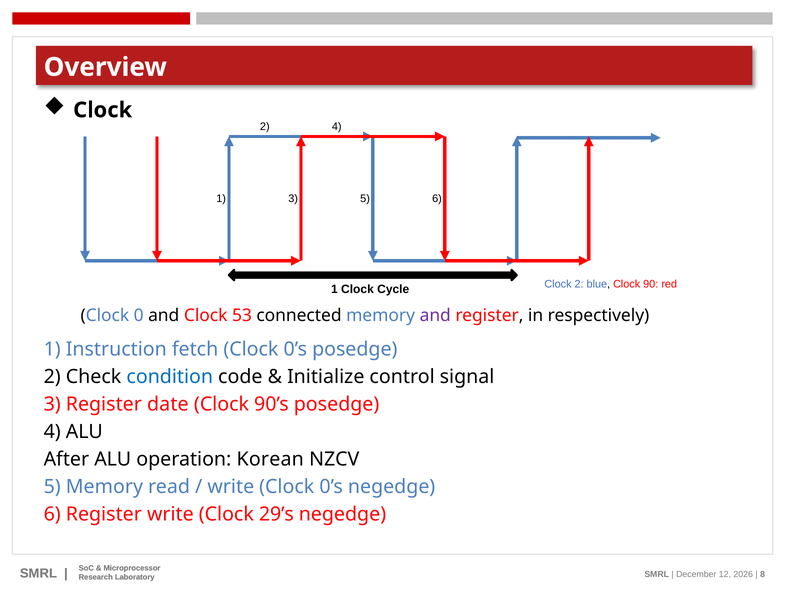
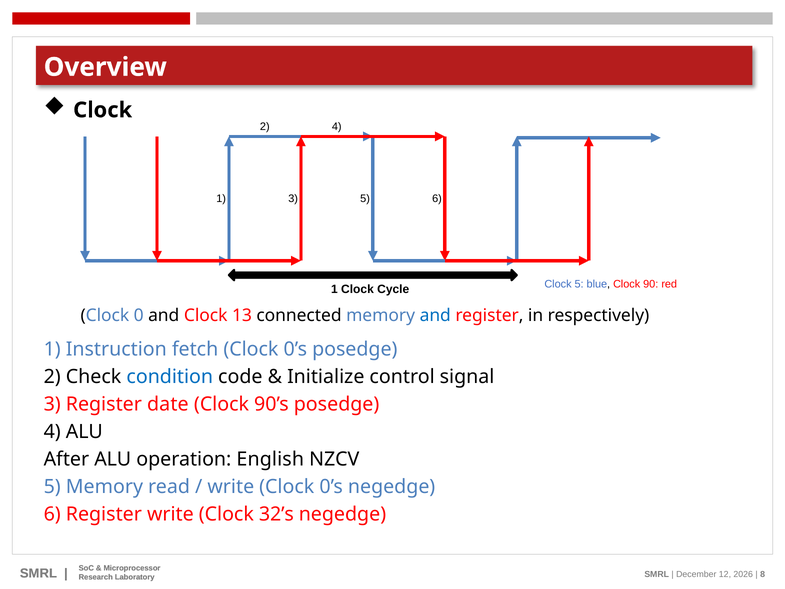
Clock 2: 2 -> 5 (579, 284)
53: 53 -> 13 (242, 315)
and colour: purple -> blue (435, 315)
Korean: Korean -> English (270, 459)
29’s: 29’s -> 32’s (276, 514)
